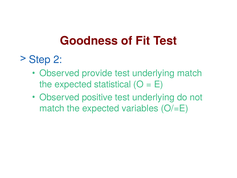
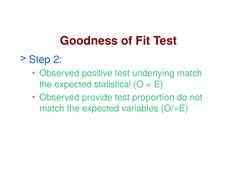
provide: provide -> positive (97, 73)
positive: positive -> provide (97, 97)
underlying: underlying -> proportion (153, 97)
